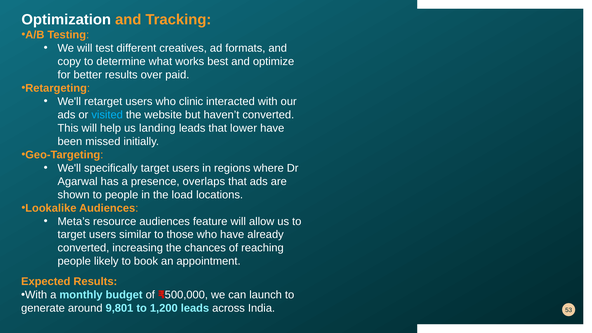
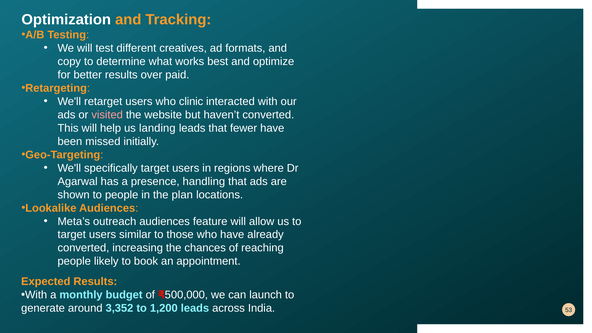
visited colour: light blue -> pink (107, 115)
lower: lower -> fewer (244, 128)
overlaps: overlaps -> handling (204, 181)
load: load -> plan (182, 195)
resource: resource -> outreach (115, 221)
9,801: 9,801 -> 3,352 (119, 308)
